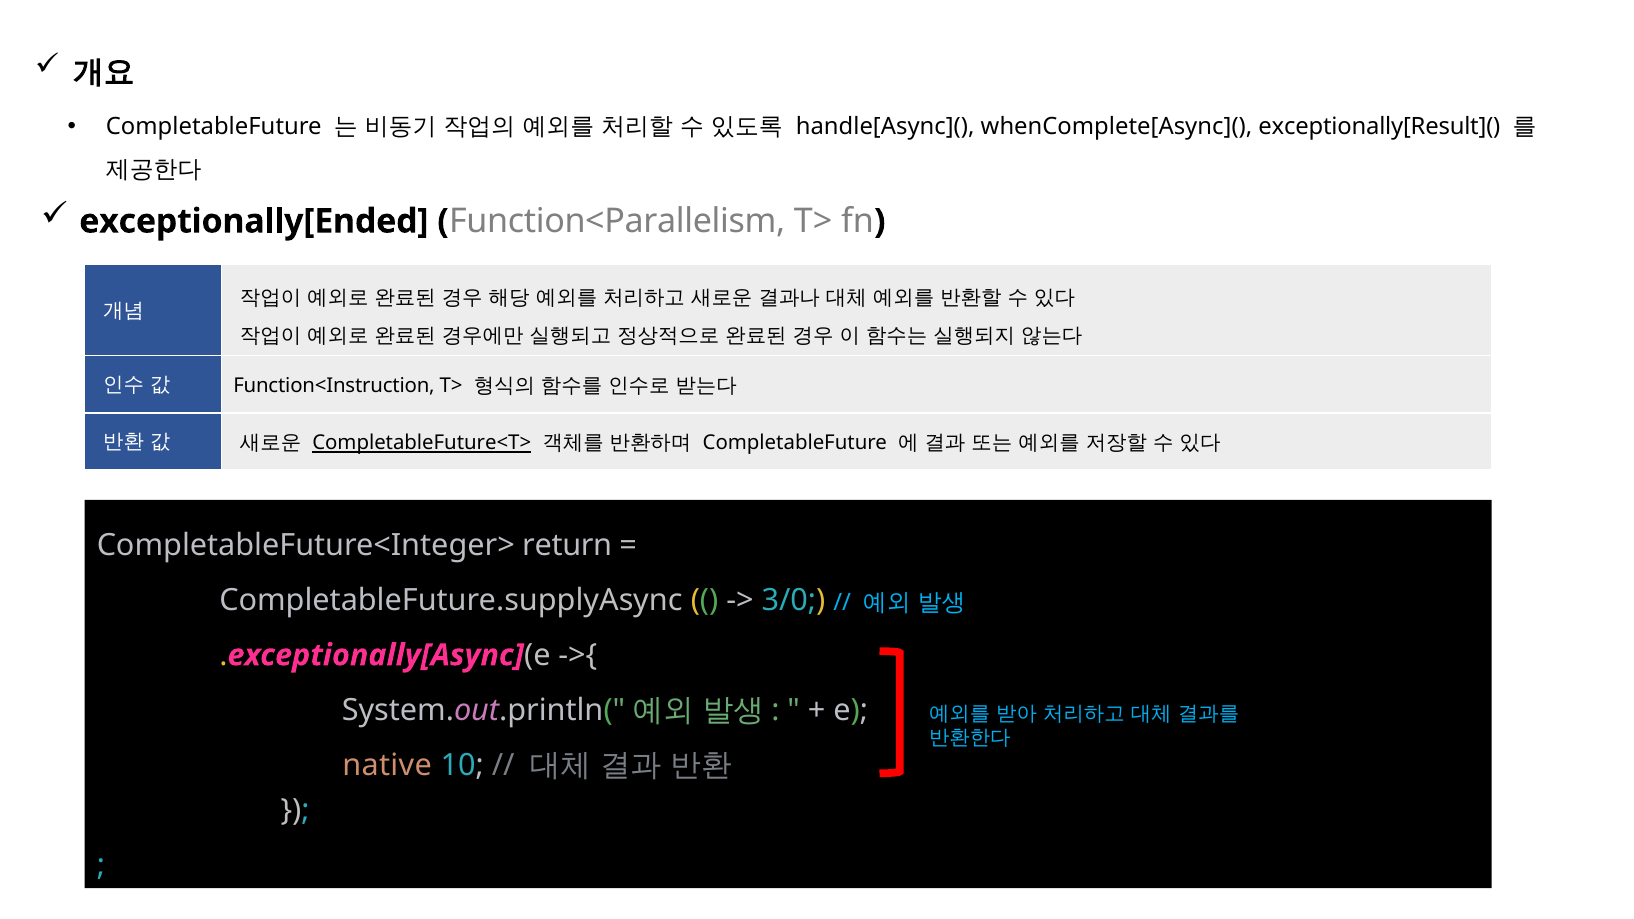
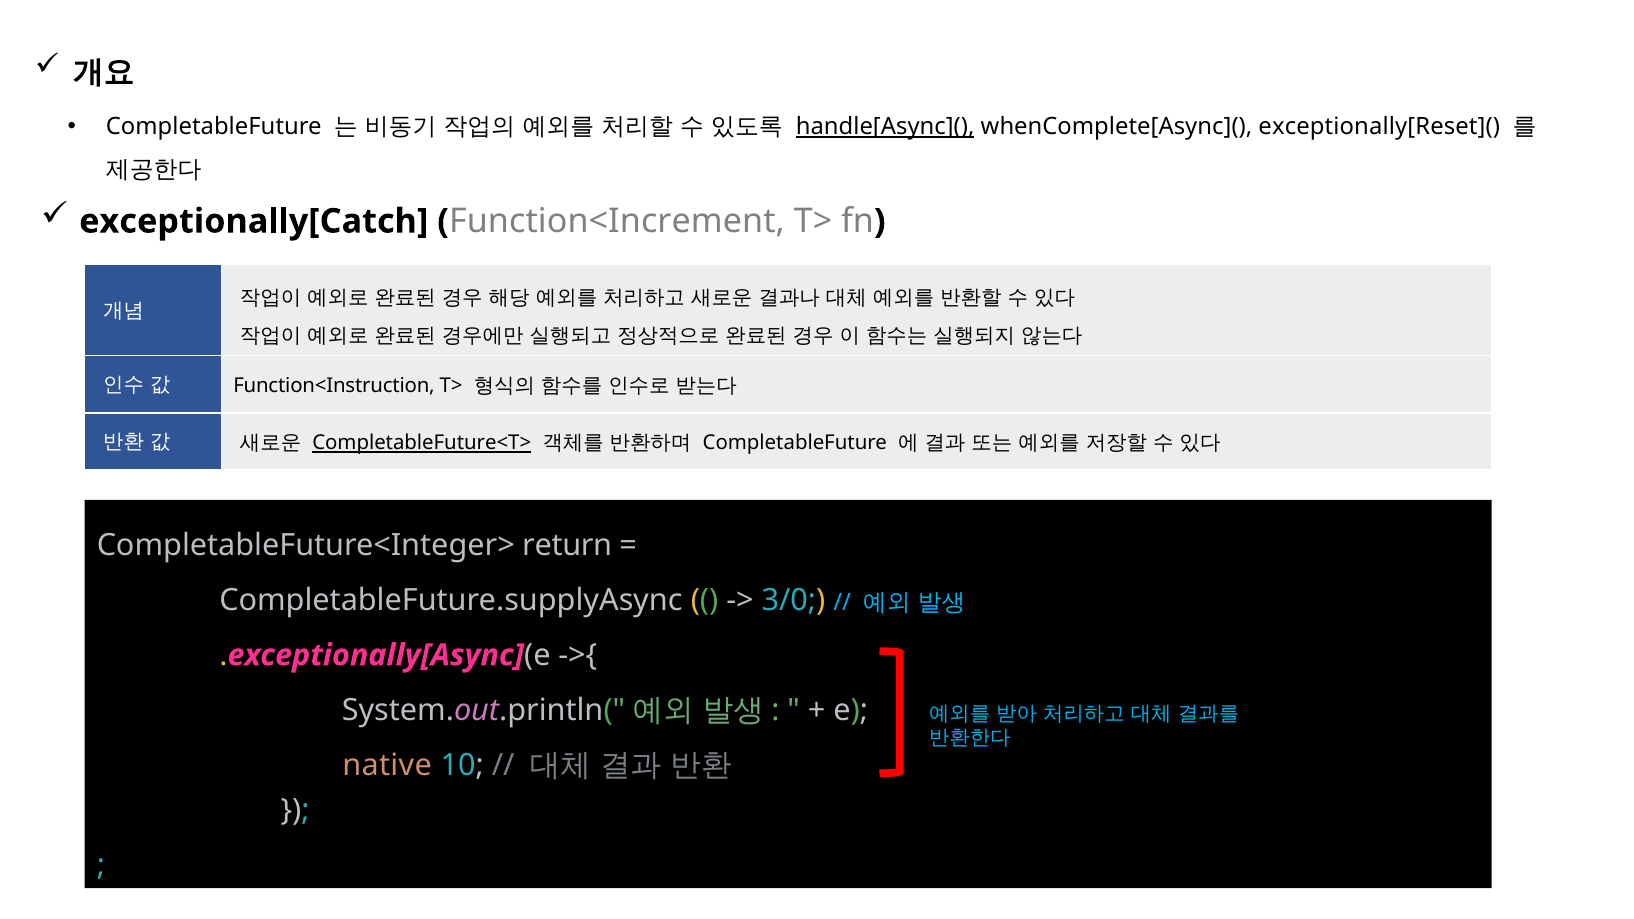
handle[Async]( underline: none -> present (885, 127)
exceptionally[Result](: exceptionally[Result]( -> exceptionally[Reset]( (1379, 127)
exceptionally[Ended: exceptionally[Ended -> exceptionally[Catch (254, 221)
Function<Parallelism: Function<Parallelism -> Function<Increment (617, 221)
